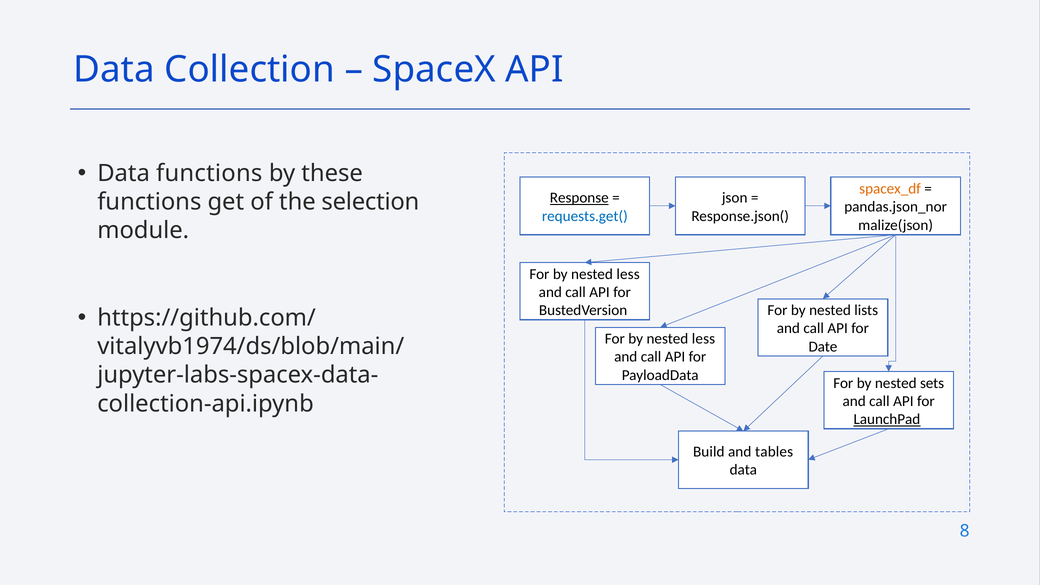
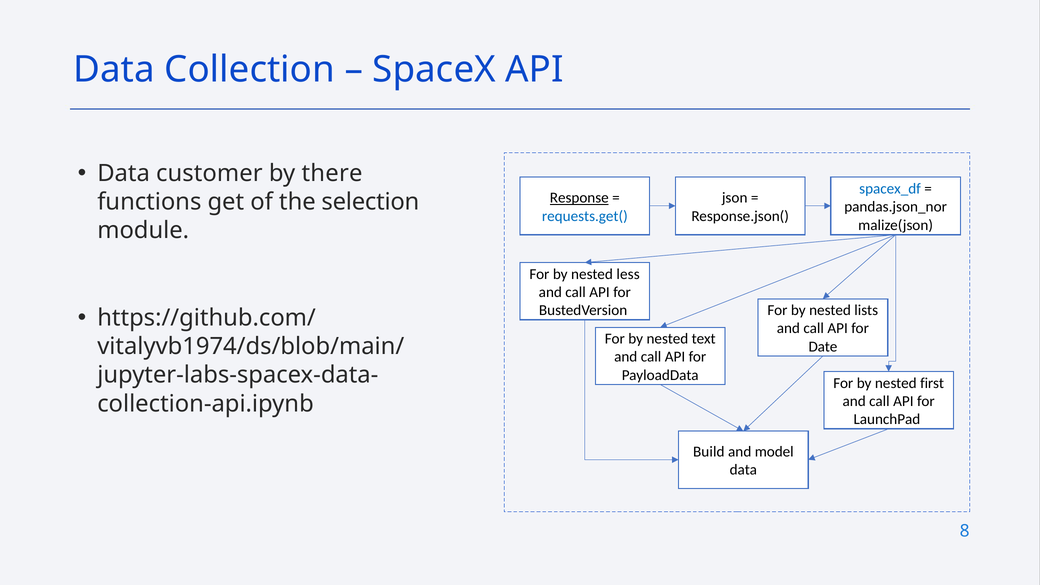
Data functions: functions -> customer (209, 173)
these: these -> there (332, 173)
spacex_df colour: orange -> blue (890, 189)
less: less -> text (704, 339)
sets: sets -> first (932, 383)
LaunchPad underline: present -> none (887, 419)
tables: tables -> model (774, 452)
